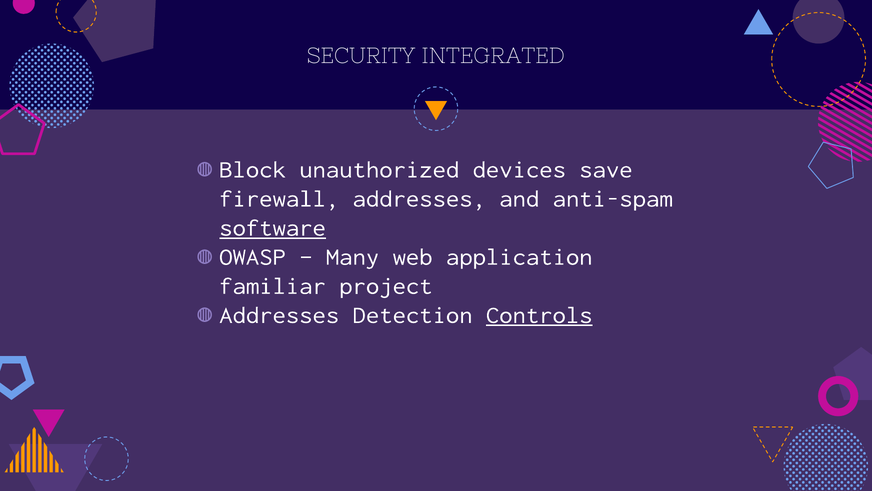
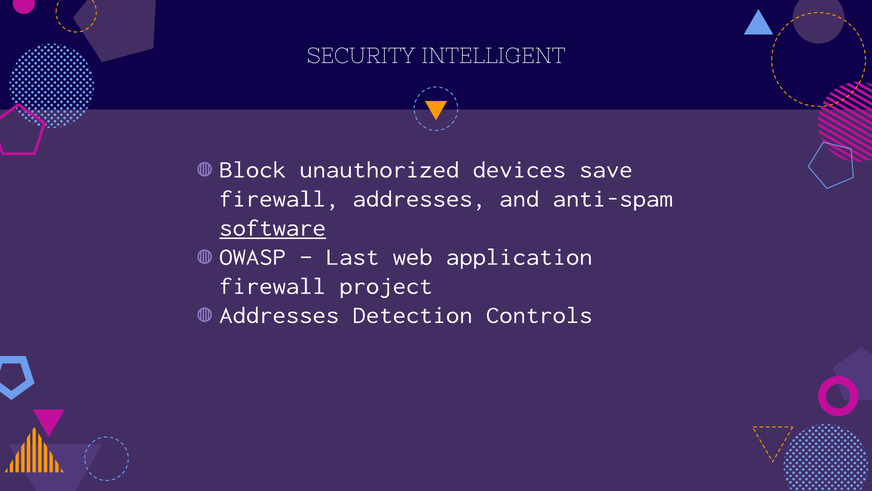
INTEGRATED: INTEGRATED -> INTELLIGENT (493, 56)
Many: Many -> Last (353, 256)
familiar: familiar -> firewall (273, 286)
Controls underline: present -> none (539, 315)
